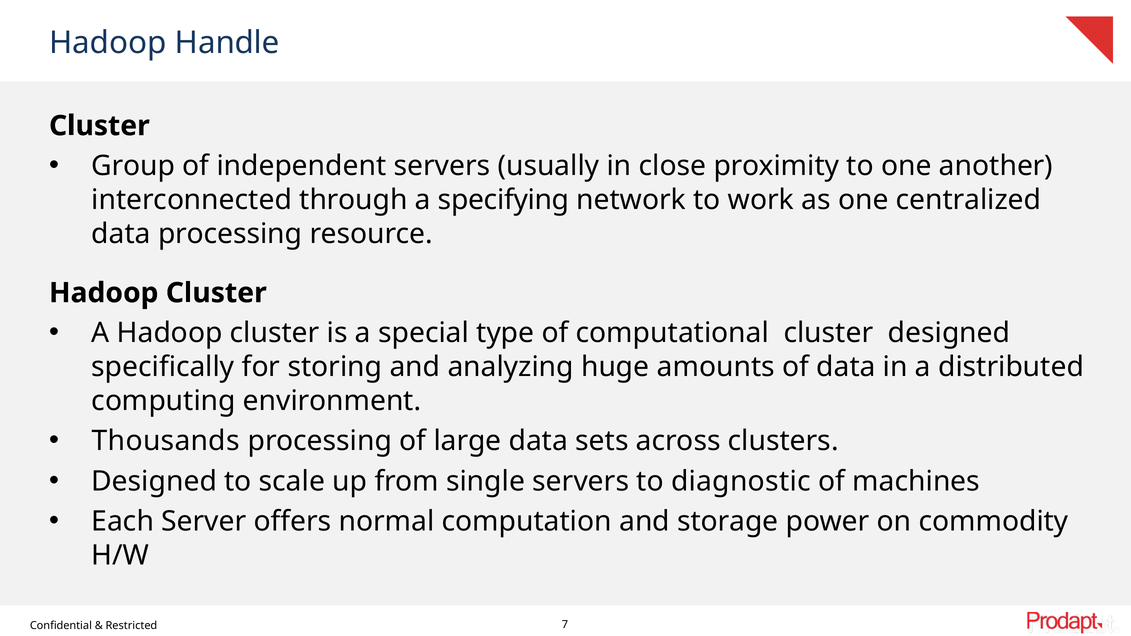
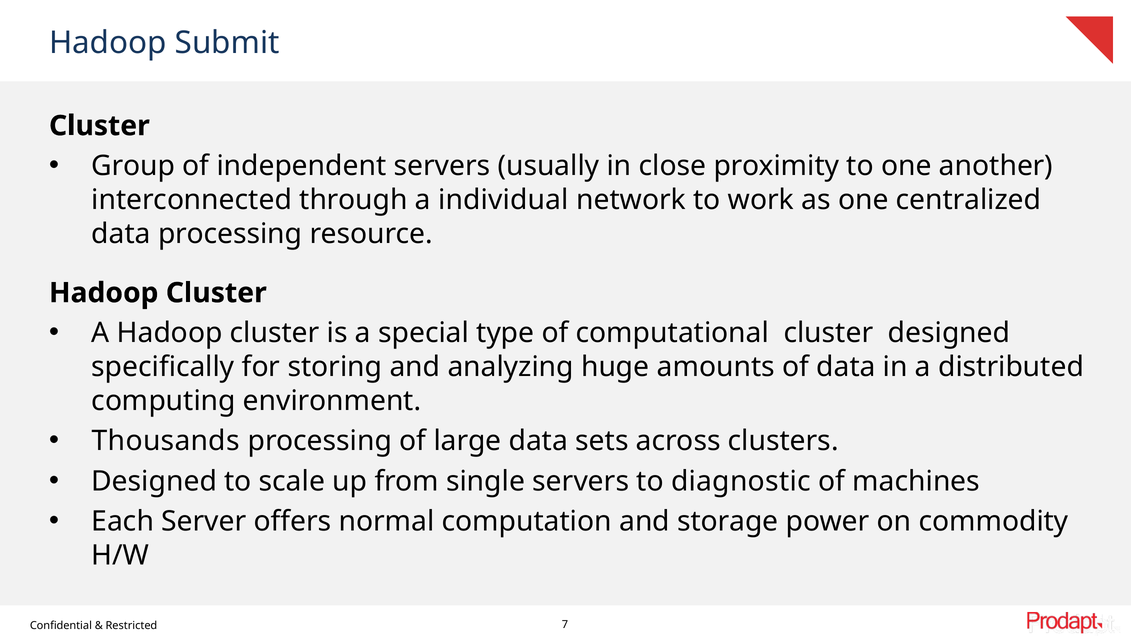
Handle: Handle -> Submit (227, 43)
specifying: specifying -> individual (503, 200)
